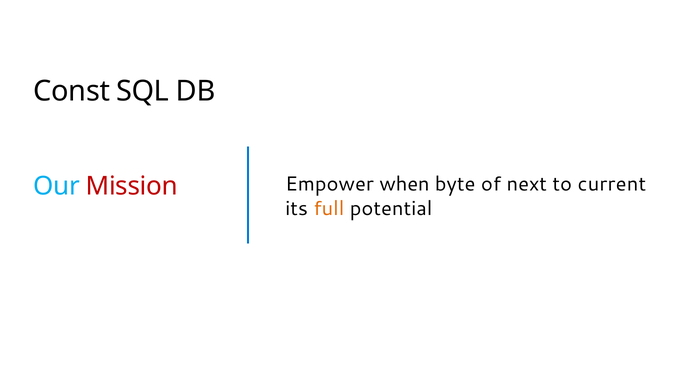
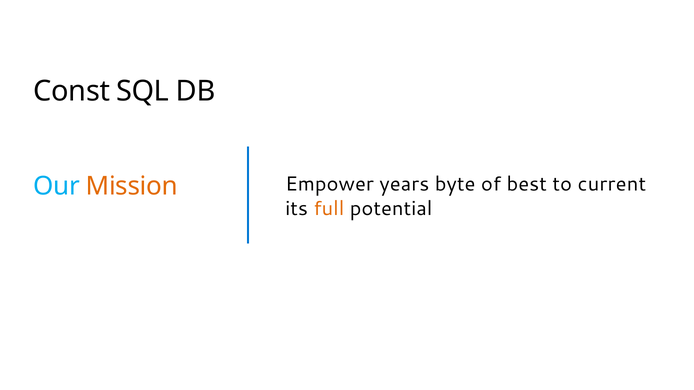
Mission colour: red -> orange (132, 186)
when: when -> years (404, 184)
next: next -> best (527, 184)
